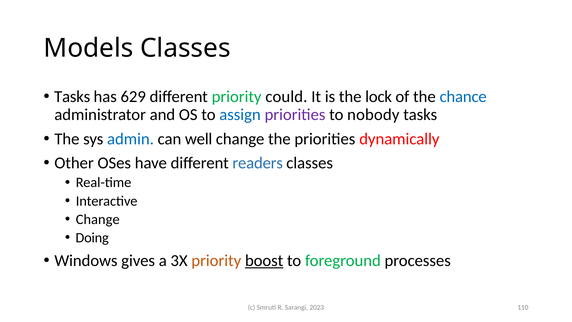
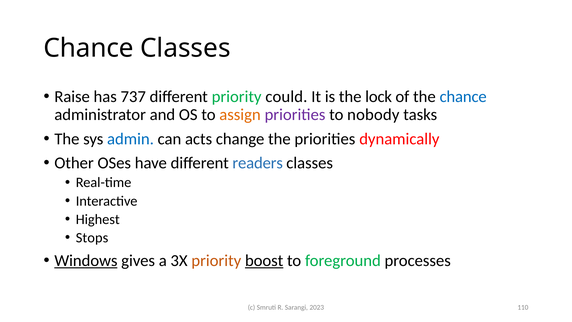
Models: Models -> Chance (89, 48)
Tasks: Tasks -> Raise (72, 97)
629: 629 -> 737 (133, 97)
assign colour: blue -> orange (240, 115)
well: well -> acts (199, 139)
Change: Change -> Highest (98, 219)
Doing: Doing -> Stops (92, 238)
Windows underline: none -> present (86, 260)
